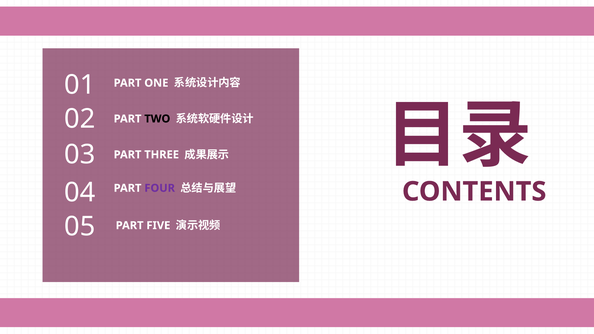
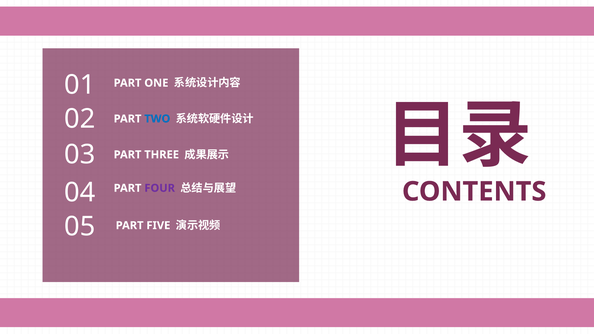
TWO colour: black -> blue (157, 119)
